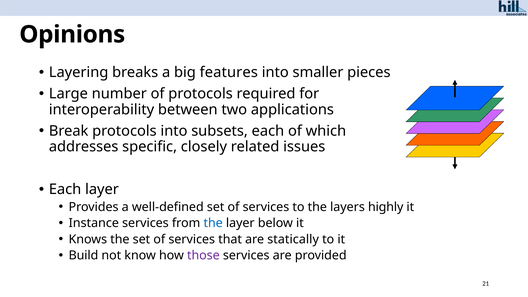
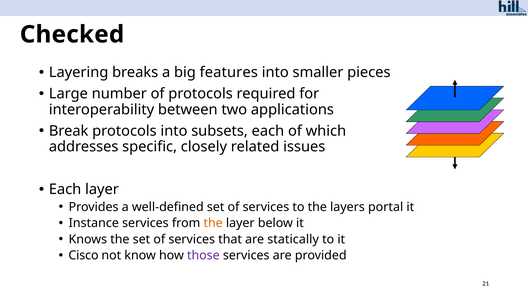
Opinions: Opinions -> Checked (72, 34)
highly: highly -> portal (386, 207)
the colour: blue -> orange (213, 223)
Build: Build -> Cisco (84, 256)
